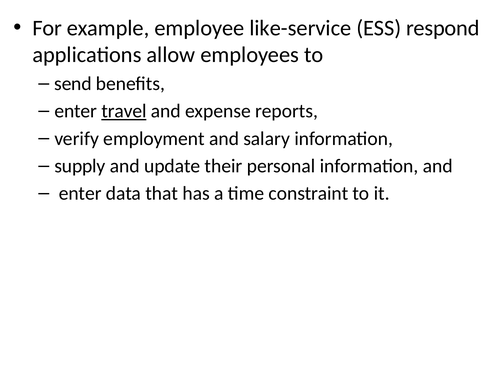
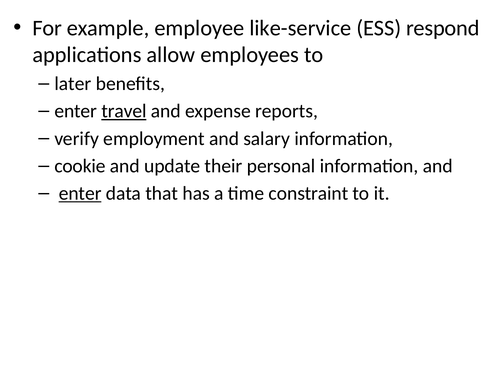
send: send -> later (73, 84)
supply: supply -> cookie (80, 166)
enter underline: none -> present (80, 193)
